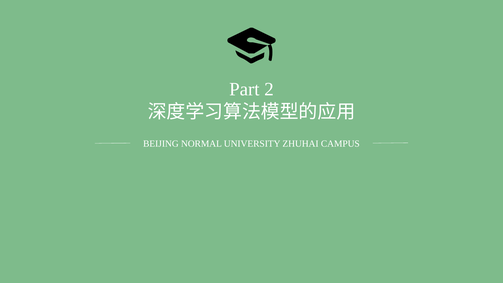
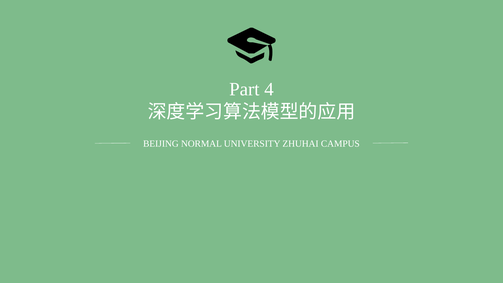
2: 2 -> 4 (269, 89)
